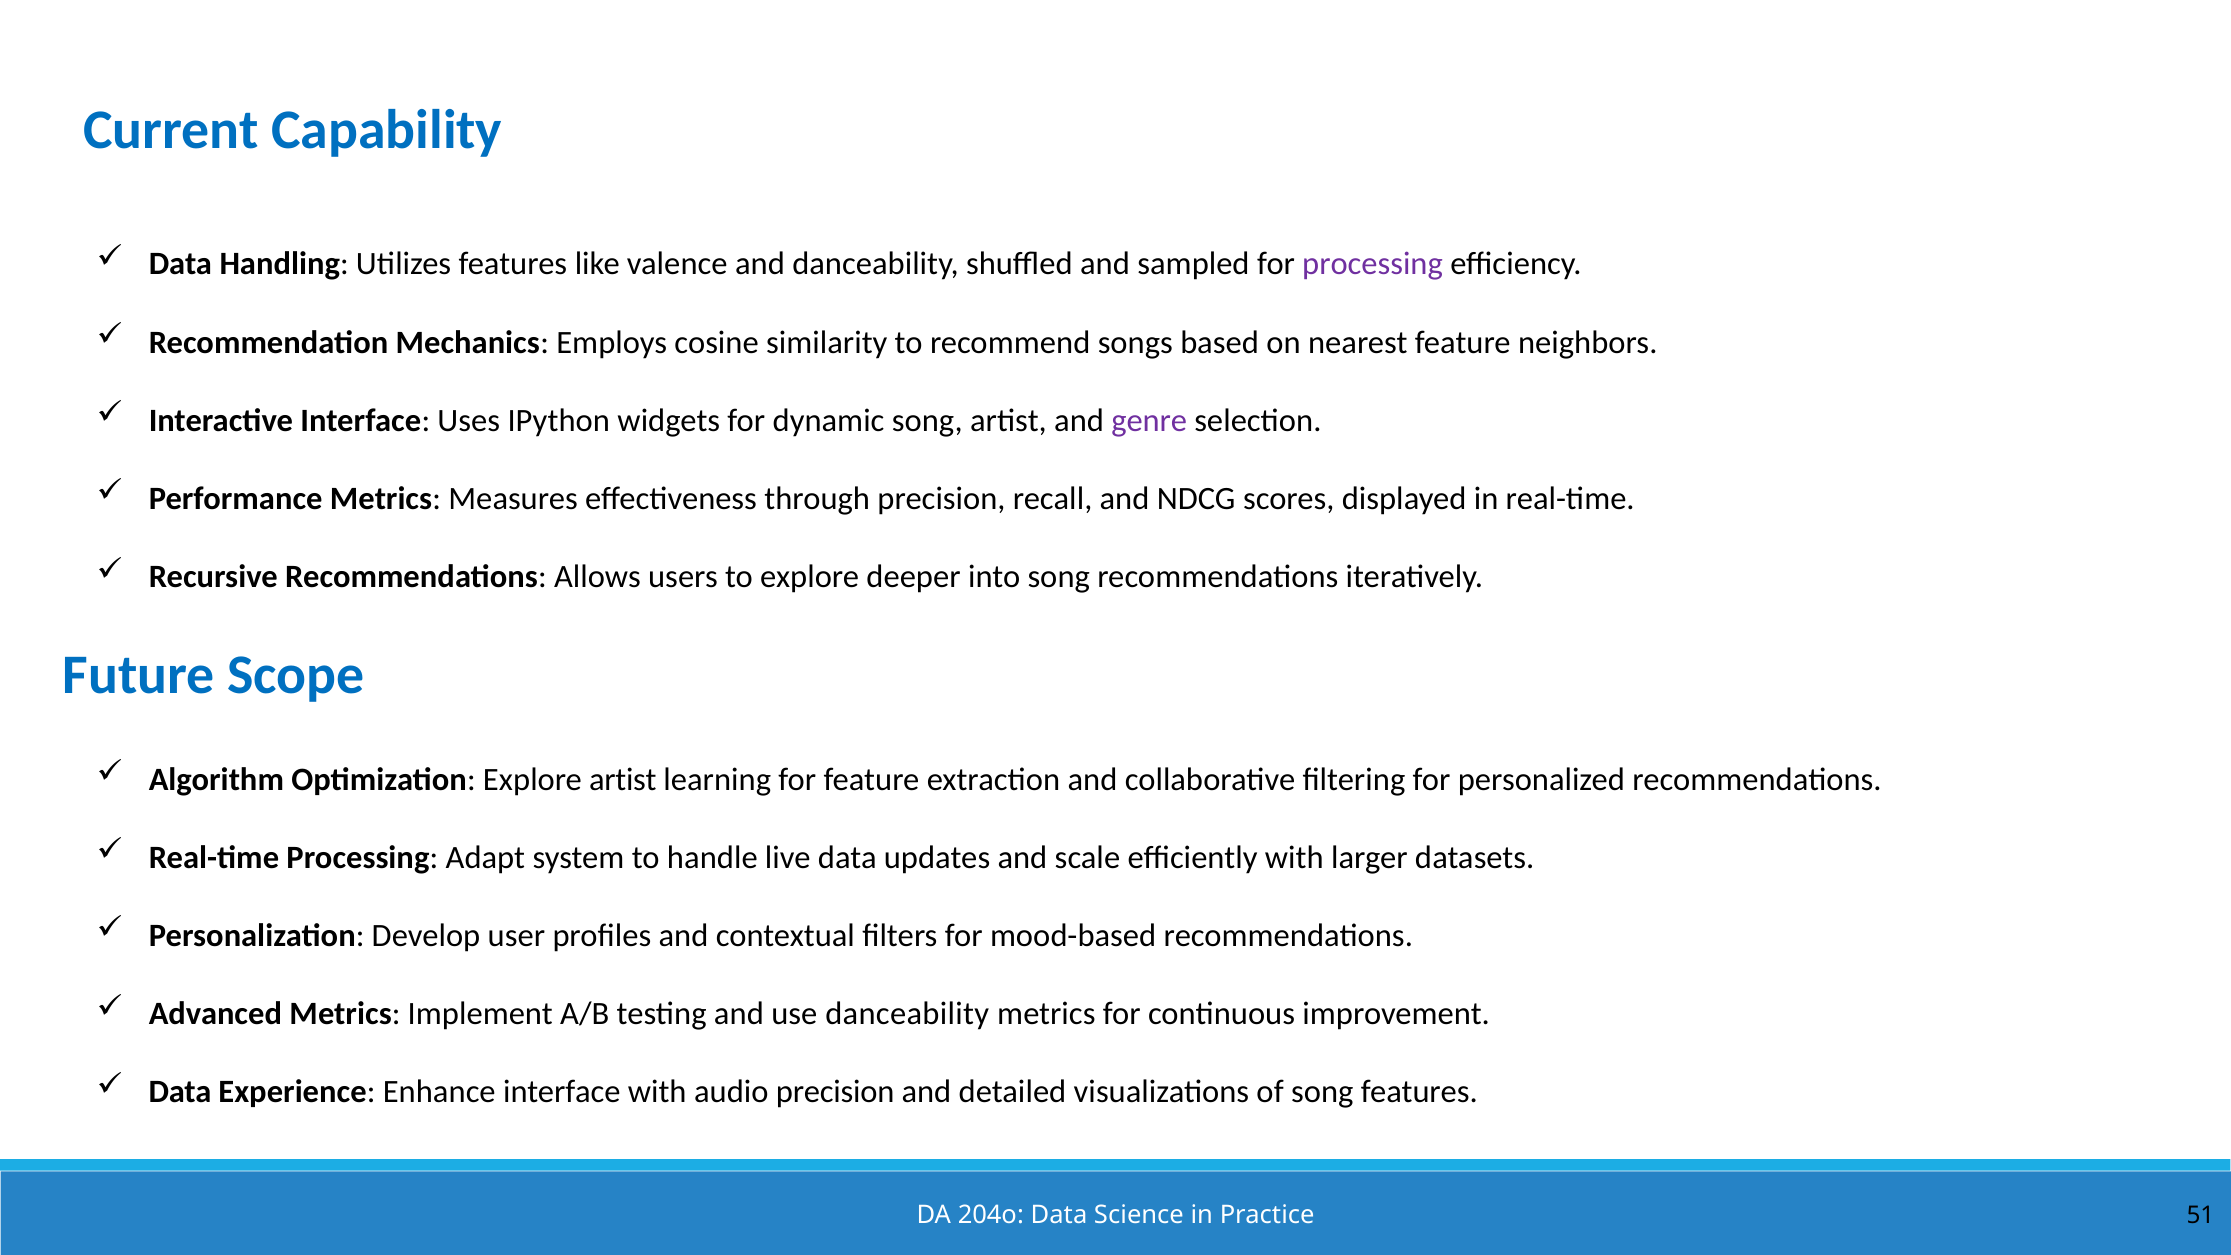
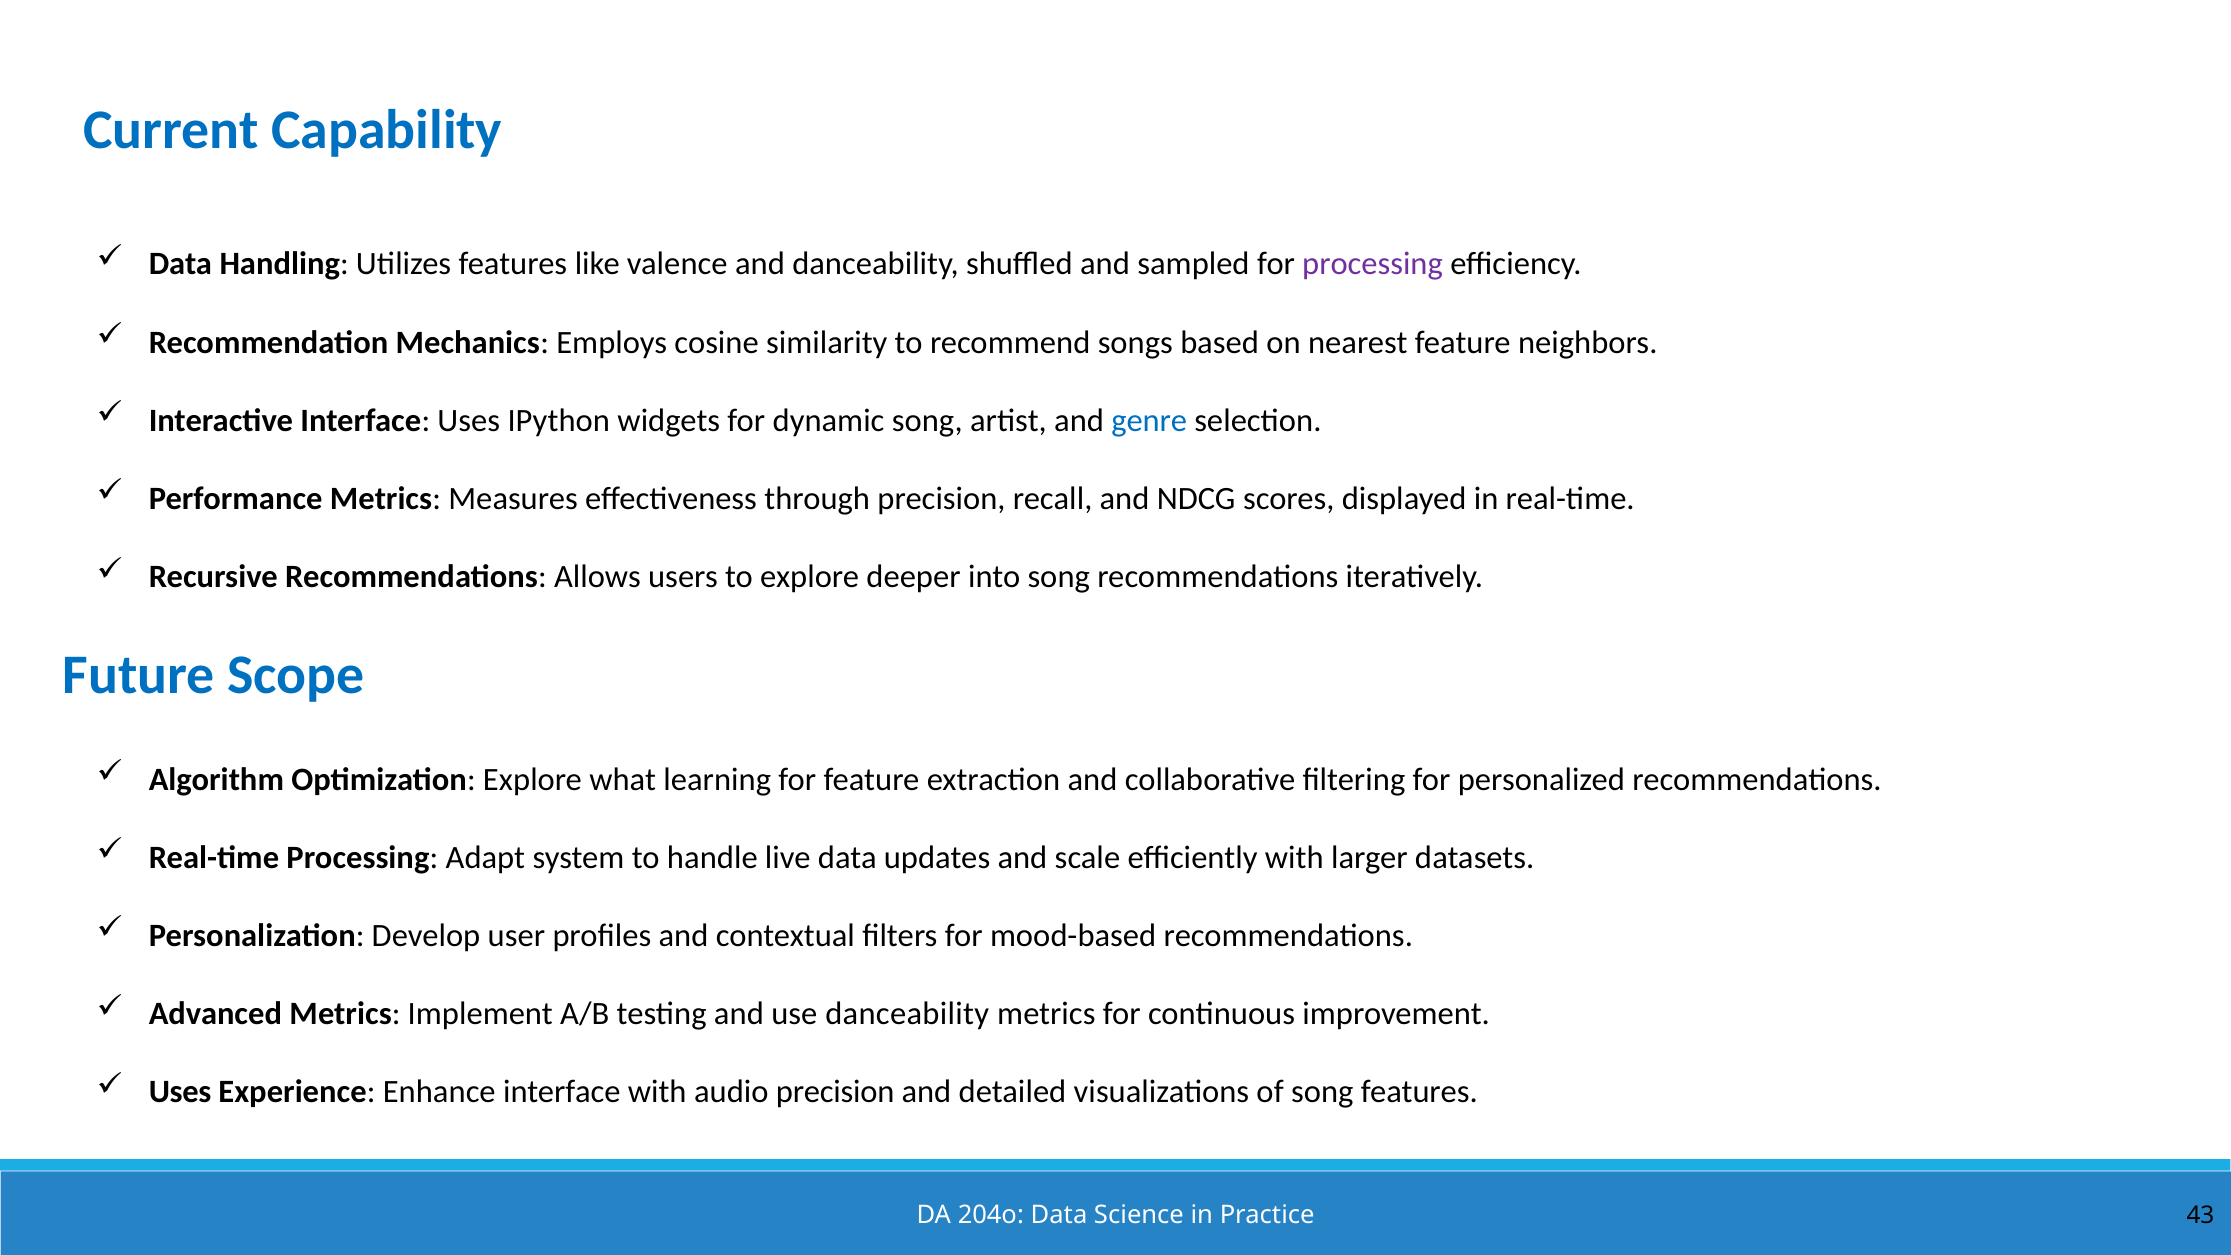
genre colour: purple -> blue (1149, 420)
Explore artist: artist -> what (623, 779)
Data: Data -> Uses (180, 1092)
51: 51 -> 43 (2201, 1215)
